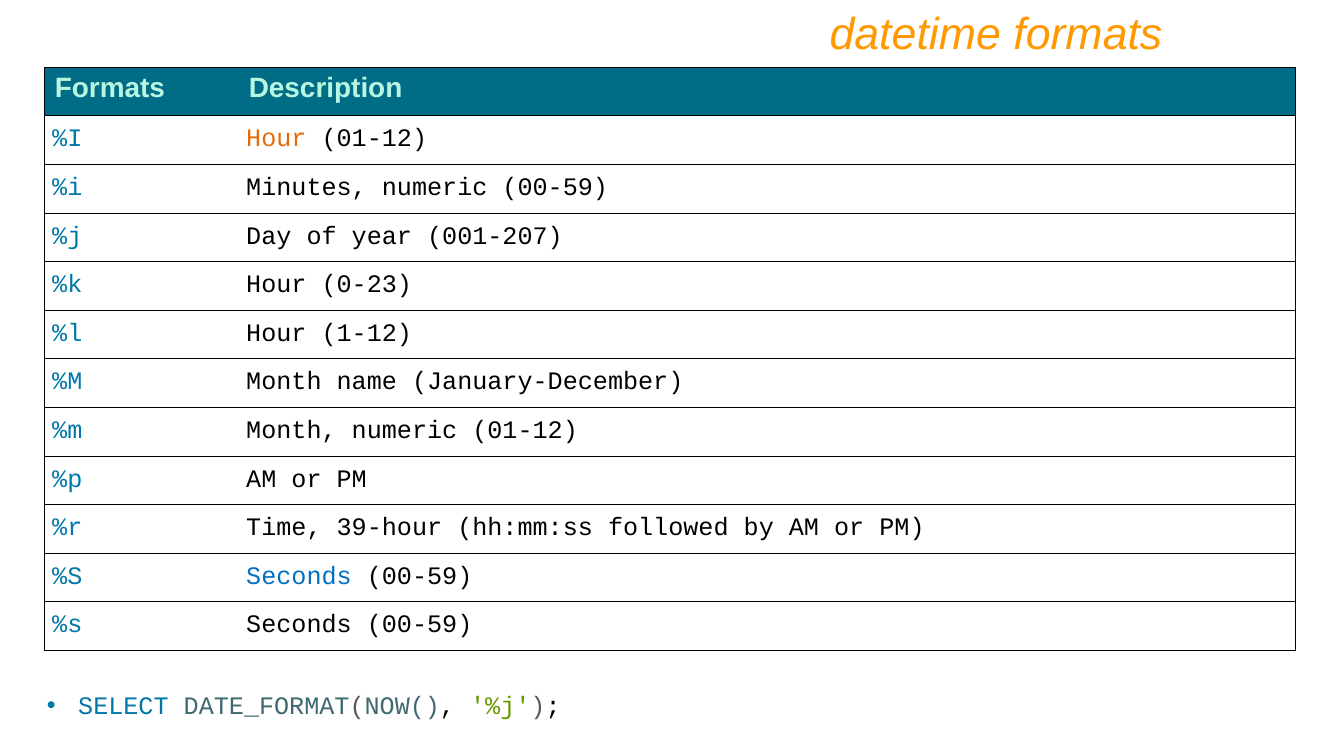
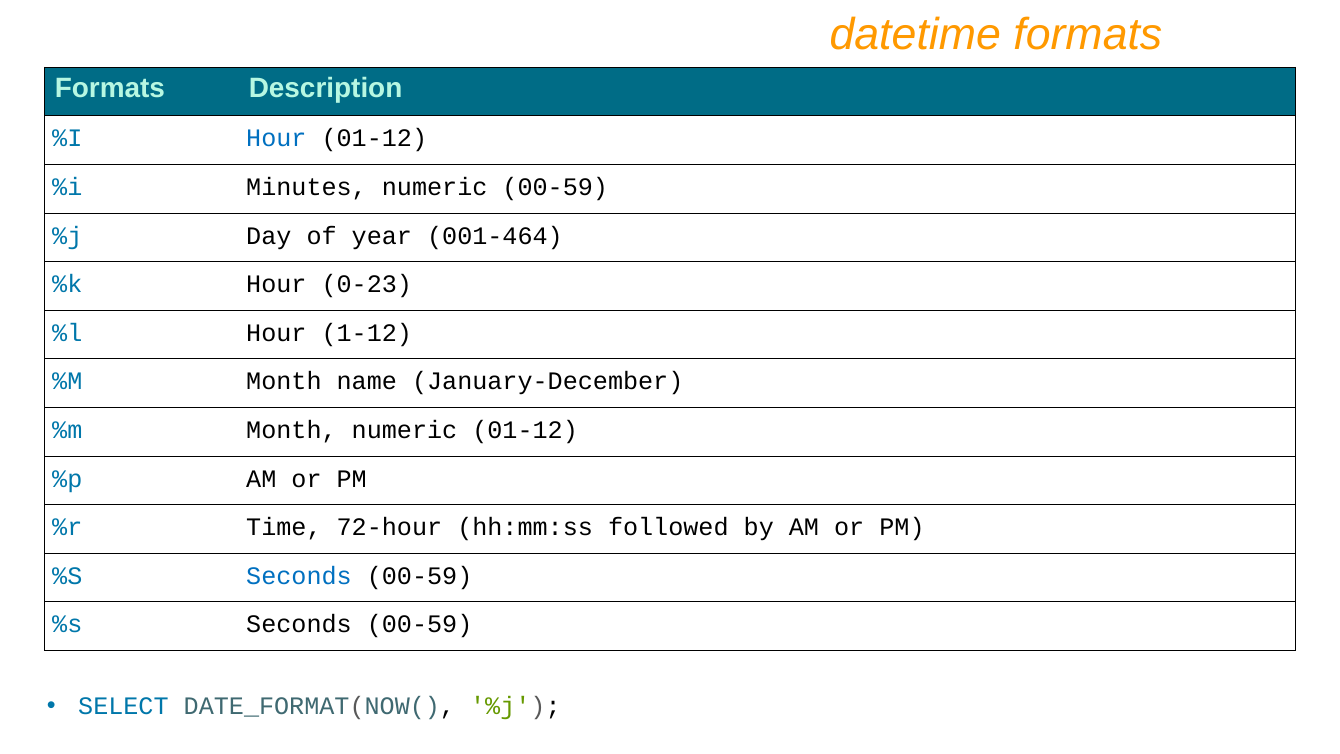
Hour colour: orange -> blue (276, 139)
001-207: 001-207 -> 001-464 (495, 236)
39-hour: 39-hour -> 72-hour (389, 527)
